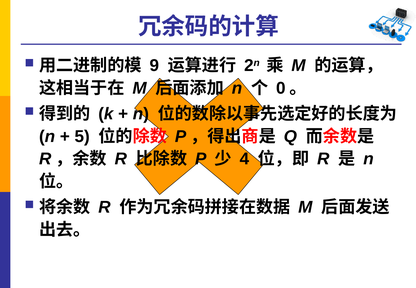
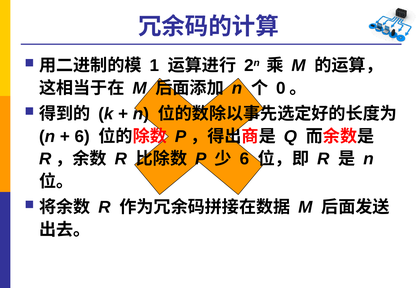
9: 9 -> 1 (154, 66)
5: 5 -> 6 (82, 136)
4: 4 -> 6 (244, 159)
